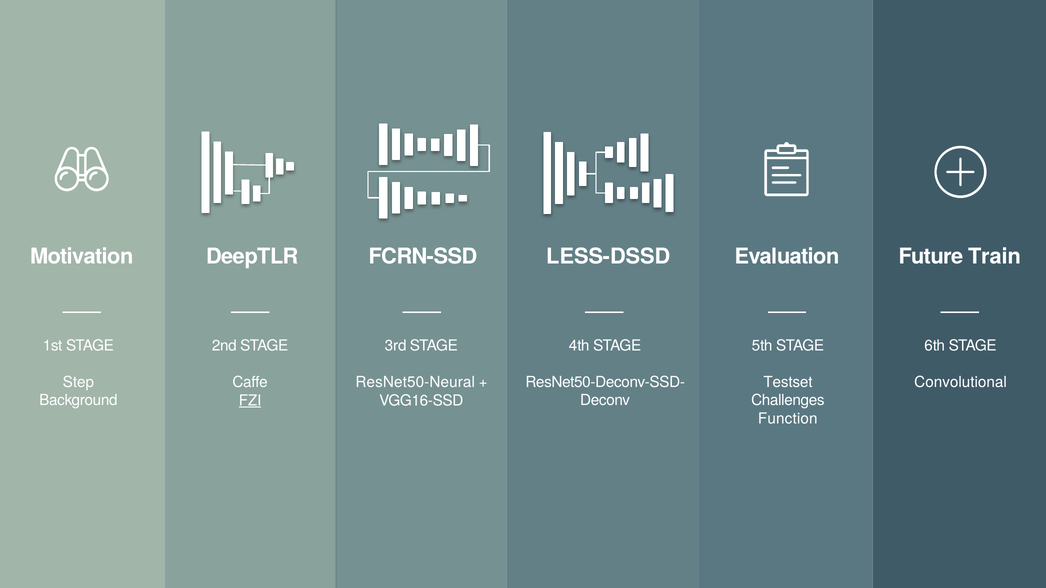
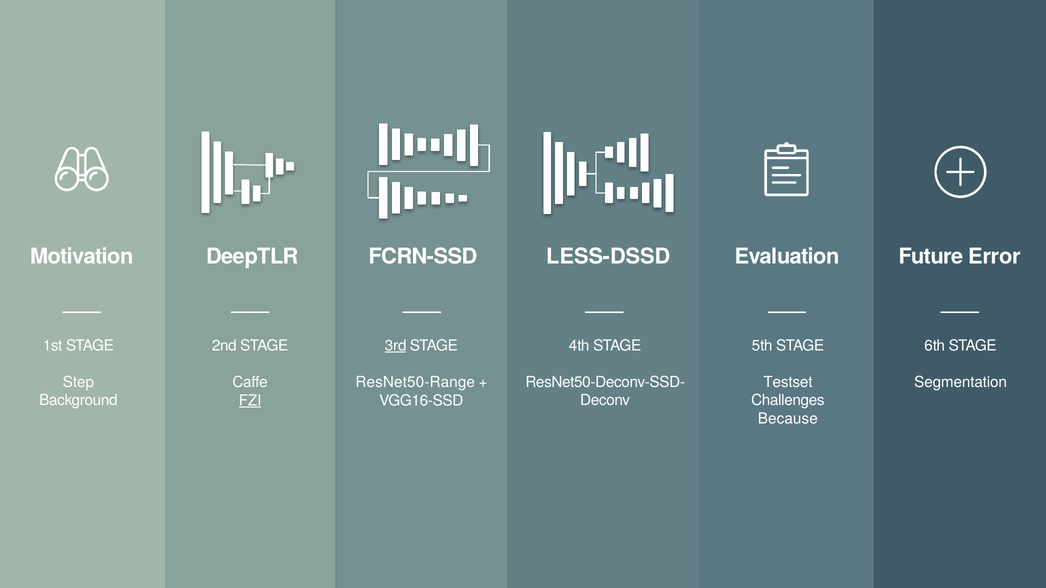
Train: Train -> Error (995, 257)
3rd underline: none -> present (396, 346)
ResNet50-Neural: ResNet50-Neural -> ResNet50-Range (415, 382)
Convolutional: Convolutional -> Segmentation (961, 382)
Function: Function -> Because (788, 419)
